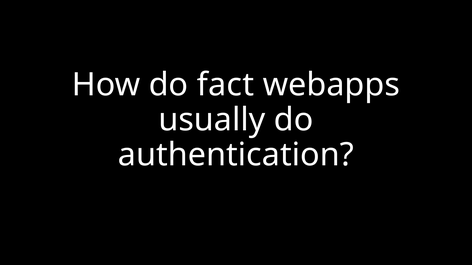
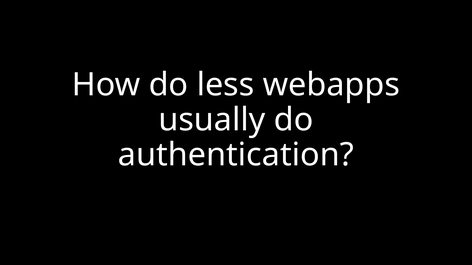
fact: fact -> less (226, 85)
